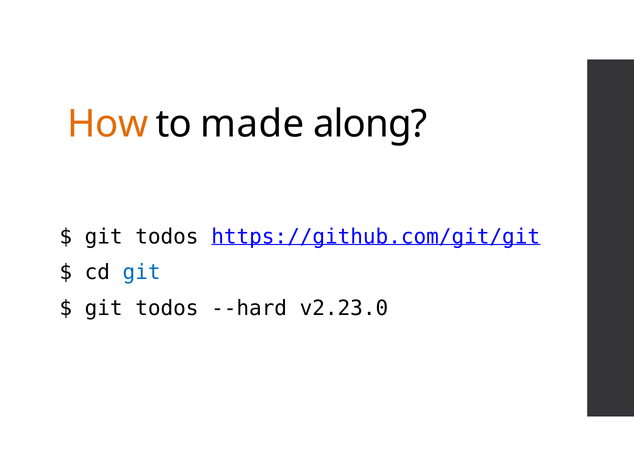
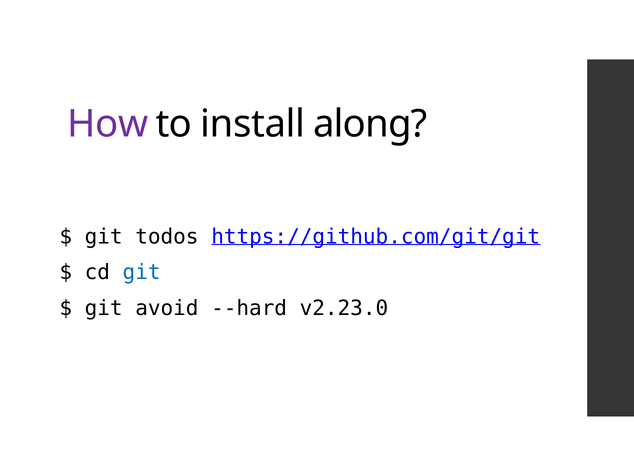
How colour: orange -> purple (108, 124)
made: made -> install (253, 124)
todos: todos -> avoid (167, 308)
